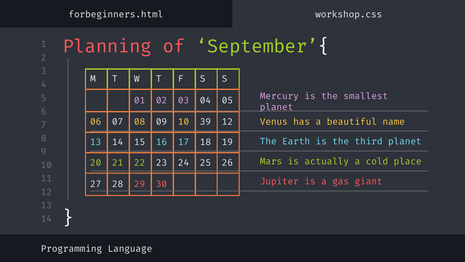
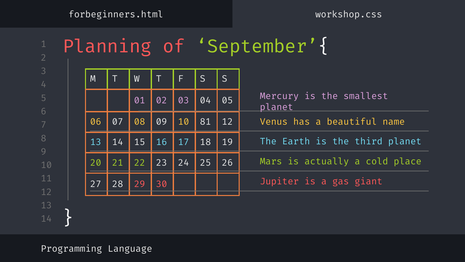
39: 39 -> 81 (205, 122)
